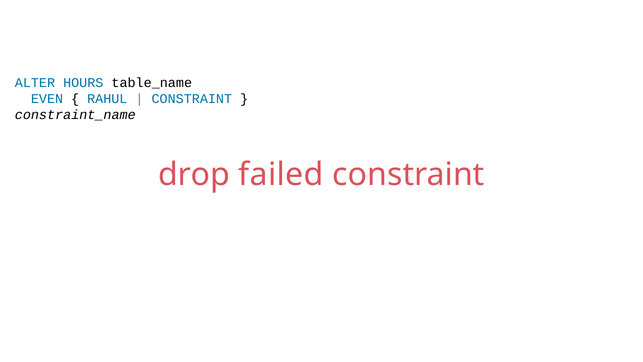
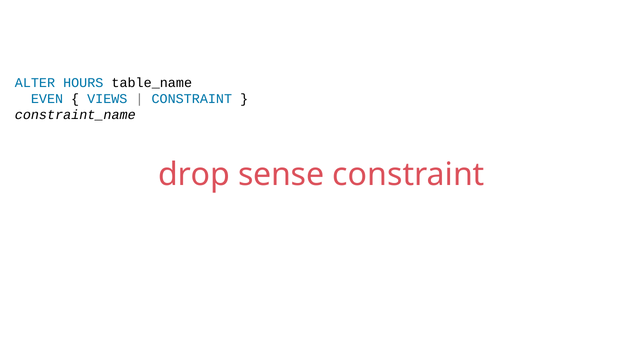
RAHUL: RAHUL -> VIEWS (107, 99)
failed: failed -> sense (281, 174)
